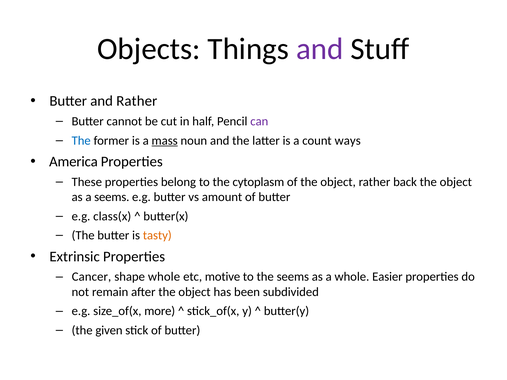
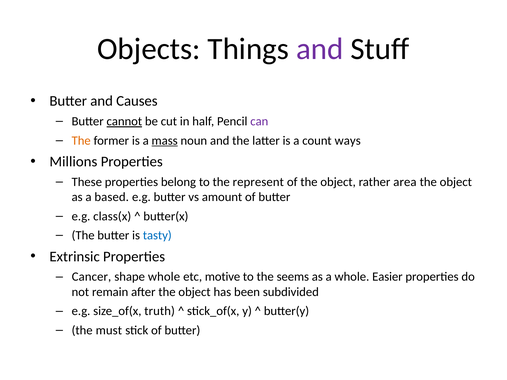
and Rather: Rather -> Causes (137, 101)
cannot underline: none -> present (124, 121)
The colour: blue -> orange (81, 141)
America: America -> Millions (73, 162)
cytoplasm: cytoplasm -> represent (258, 182)
back: back -> area (405, 182)
a seems: seems -> based (112, 197)
tasty colour: orange -> blue (157, 236)
more: more -> truth (160, 311)
given: given -> must (109, 331)
